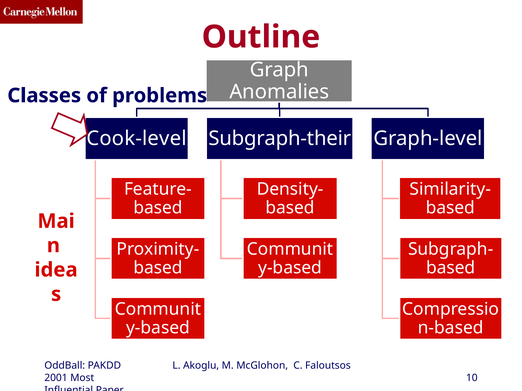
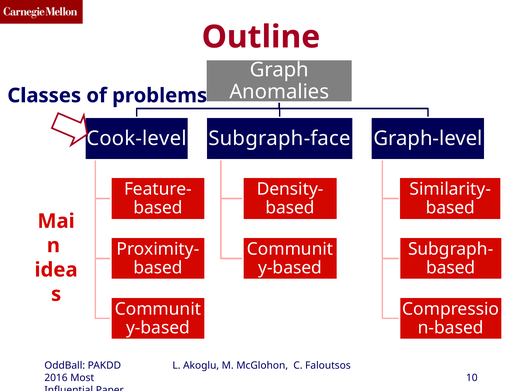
Subgraph-their: Subgraph-their -> Subgraph-face (280, 139)
2001: 2001 -> 2016 (56, 378)
